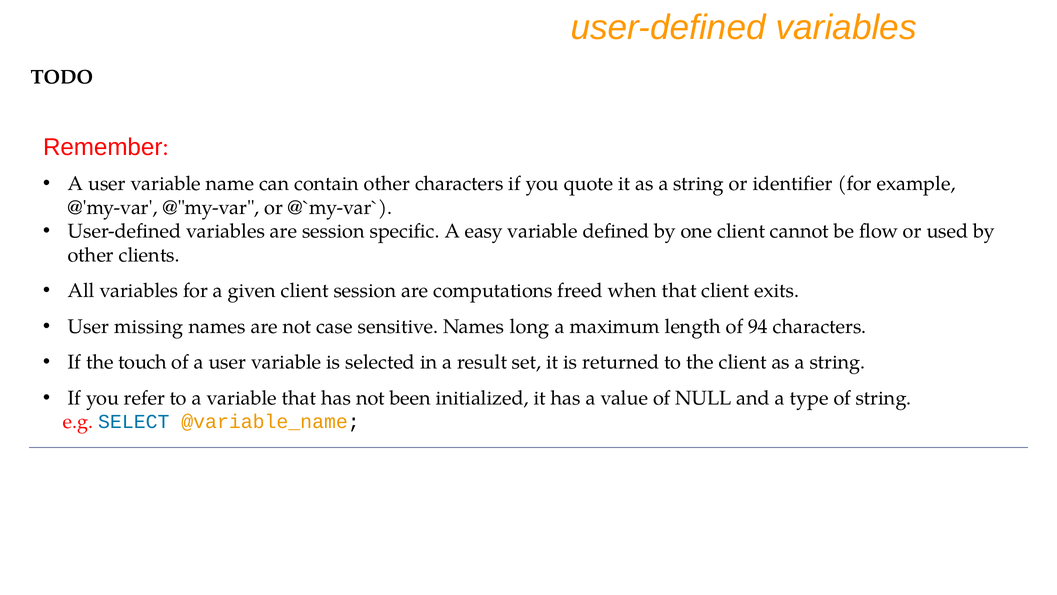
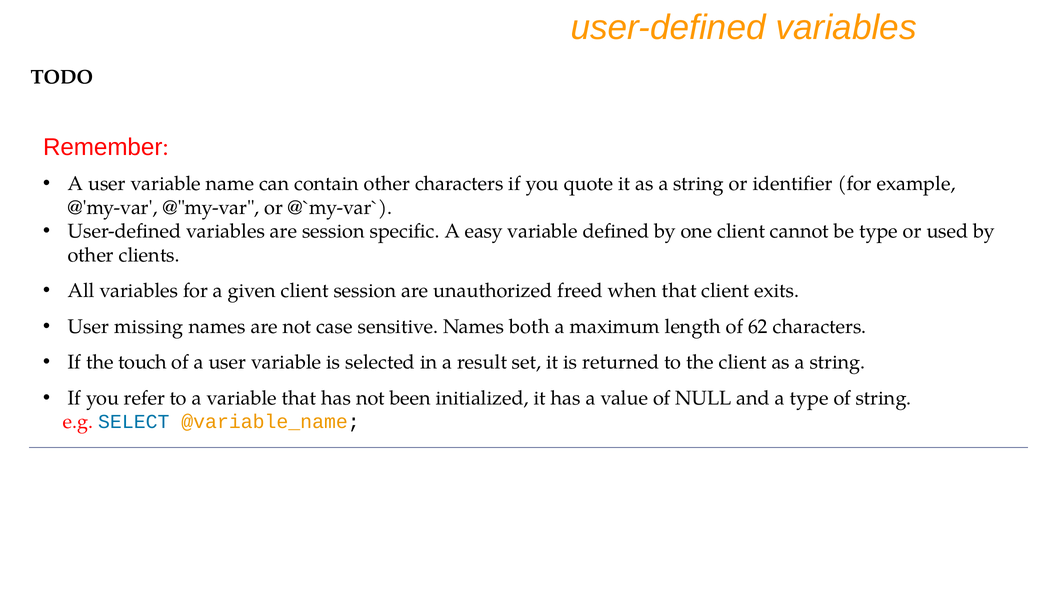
be flow: flow -> type (879, 231)
computations: computations -> unauthorized (493, 291)
long: long -> both (529, 326)
94: 94 -> 62 (758, 326)
